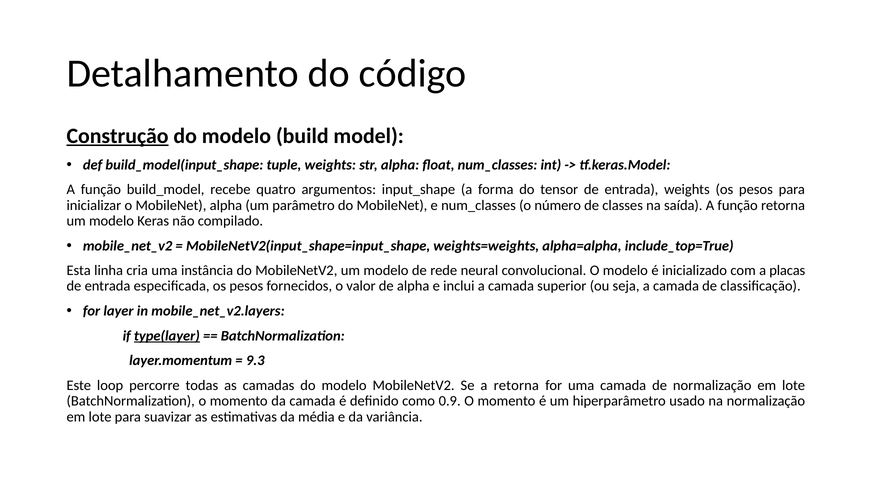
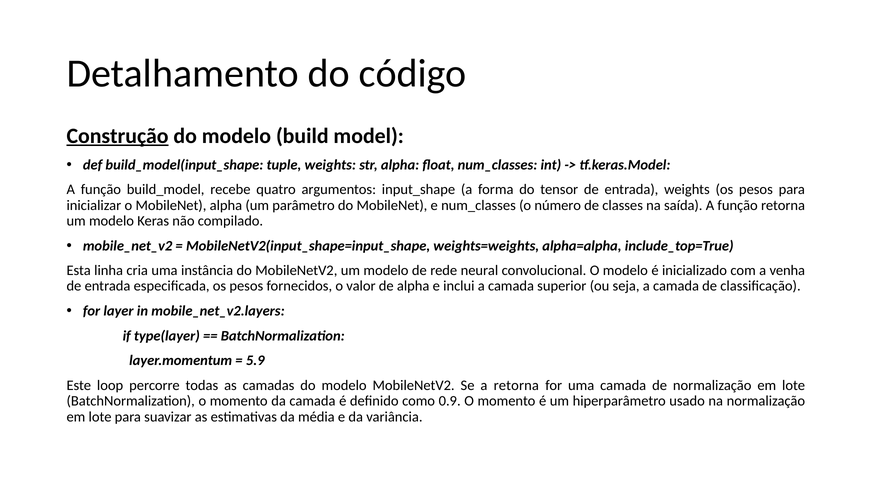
placas: placas -> venha (787, 271)
type(layer underline: present -> none (167, 336)
9.3: 9.3 -> 5.9 (255, 361)
